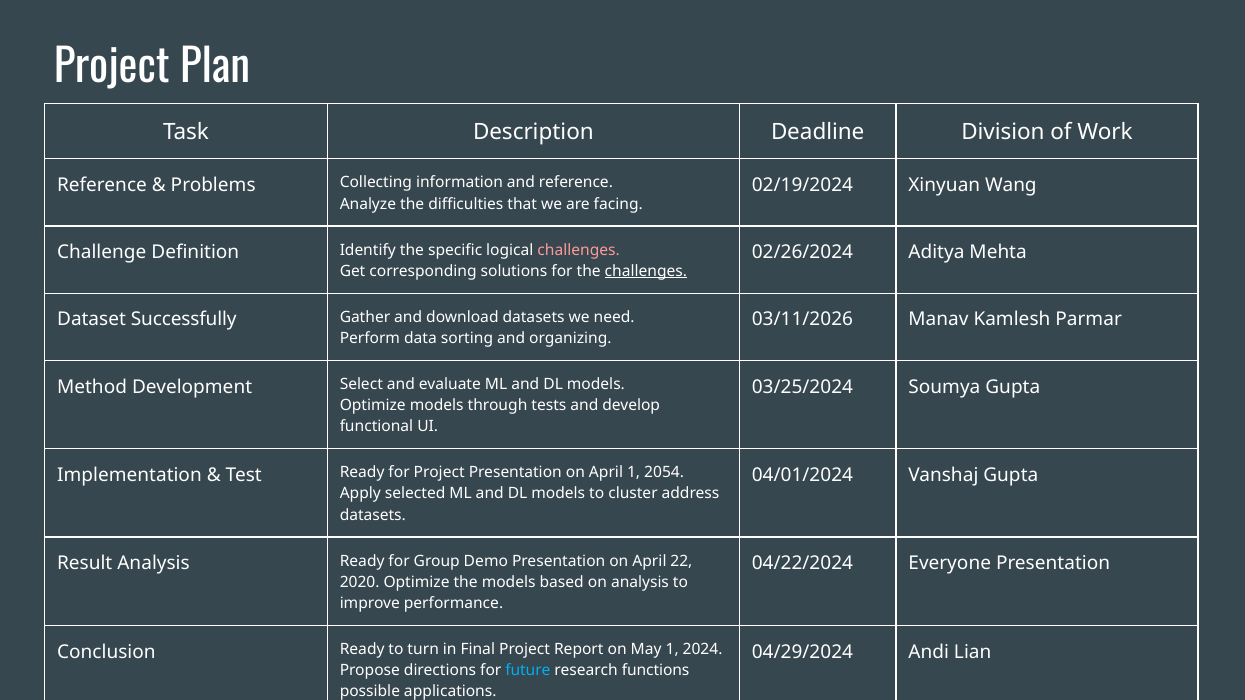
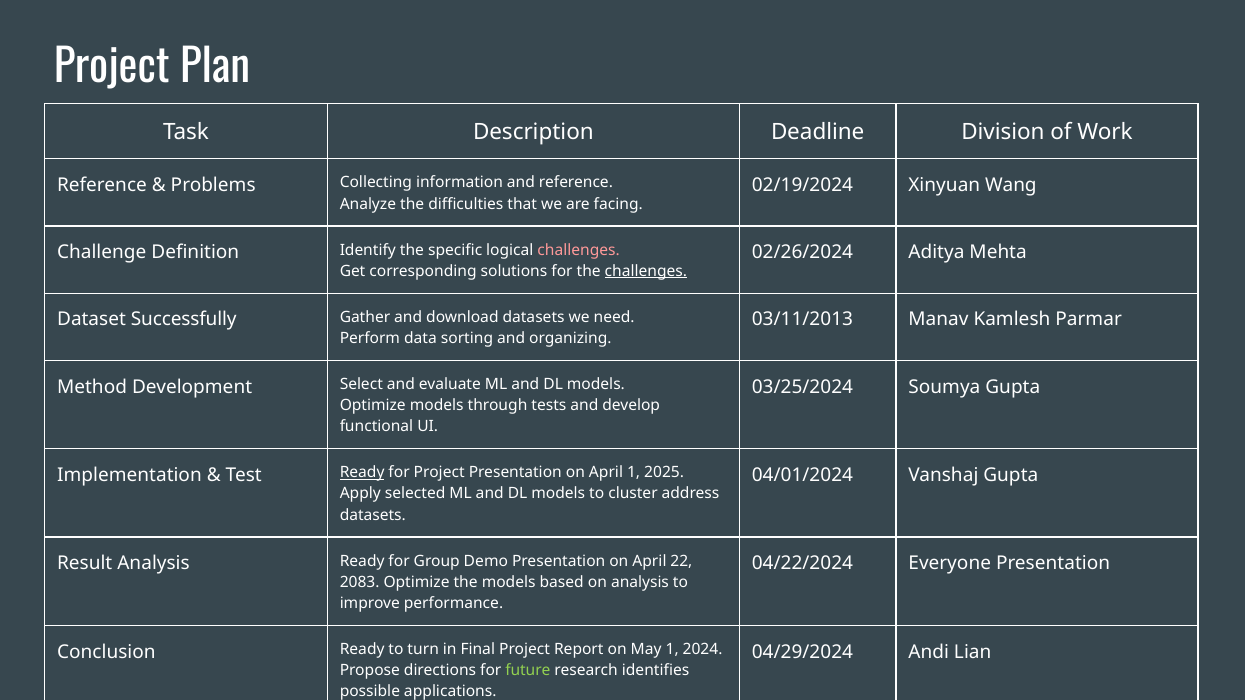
03/11/2026: 03/11/2026 -> 03/11/2013 (802, 320)
Ready underline: none -> present (362, 473)
2054: 2054 -> 2025 (664, 473)
2020: 2020 -> 2083 (360, 582)
future colour: light blue -> light green (528, 671)
functions: functions -> identifies (656, 671)
